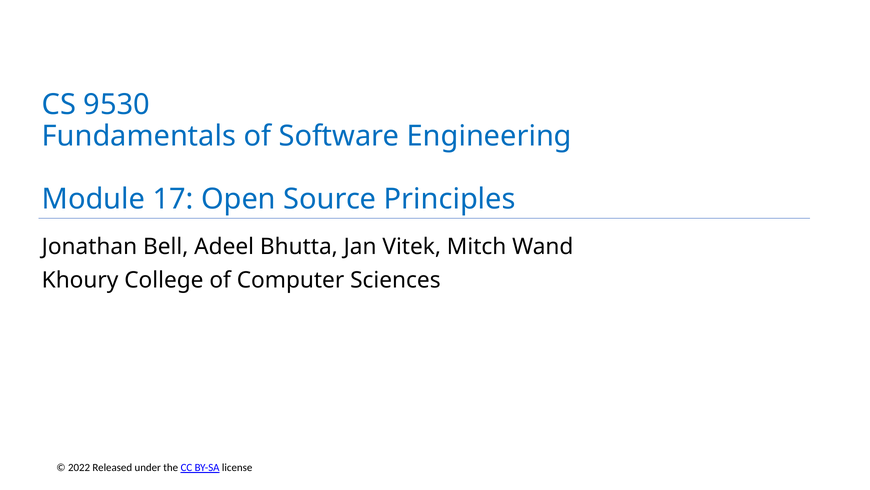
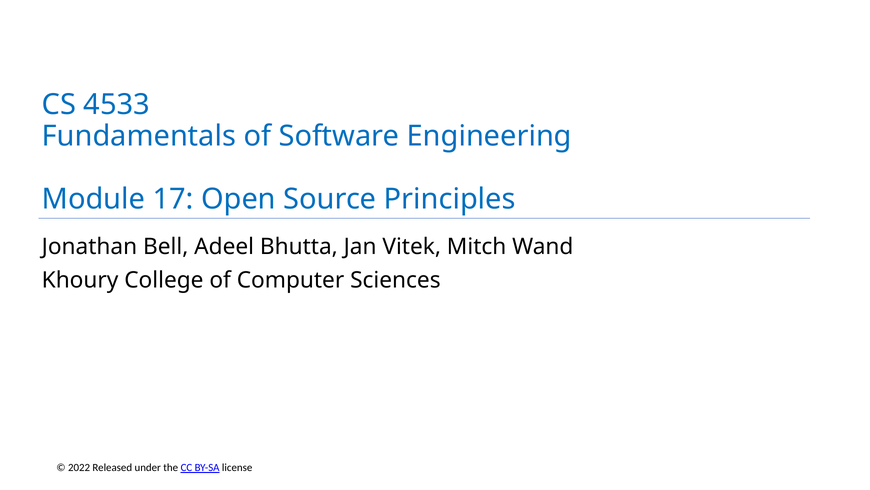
9530: 9530 -> 4533 (117, 105)
